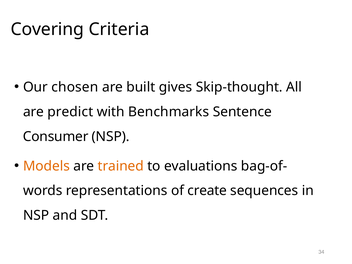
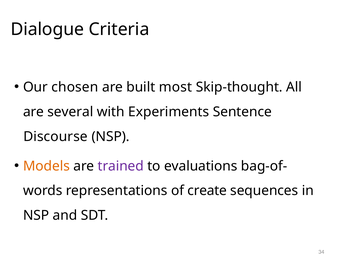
Covering: Covering -> Dialogue (47, 29)
gives: gives -> most (175, 87)
predict: predict -> several (70, 112)
Benchmarks: Benchmarks -> Experiments (169, 112)
Consumer: Consumer -> Discourse (55, 136)
trained colour: orange -> purple (121, 166)
